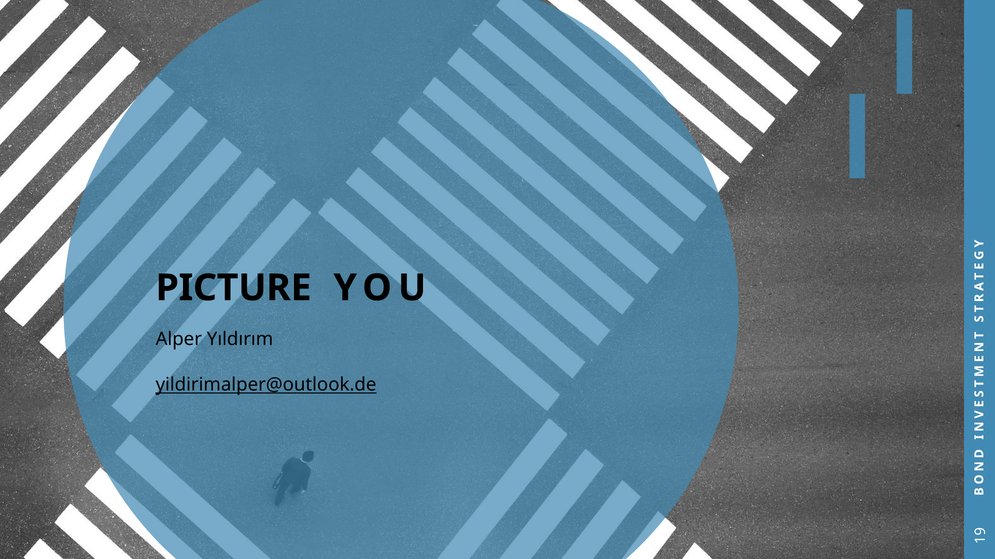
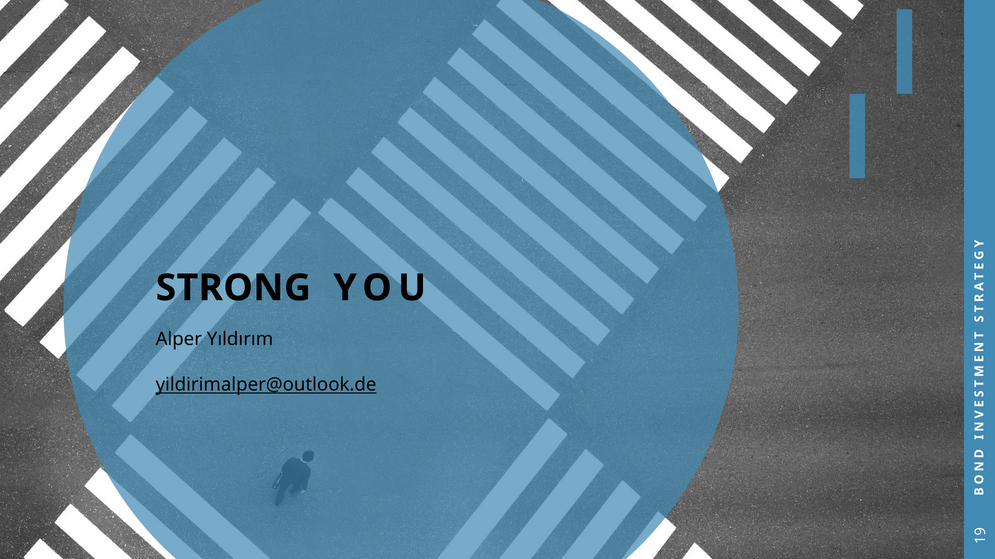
PICTURE: PICTURE -> STRONG (233, 288)
